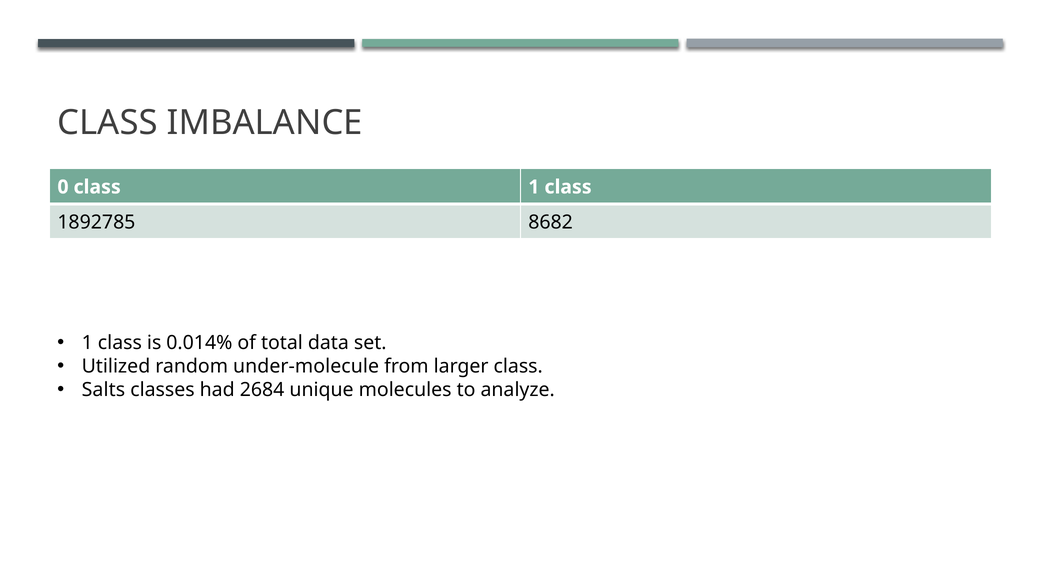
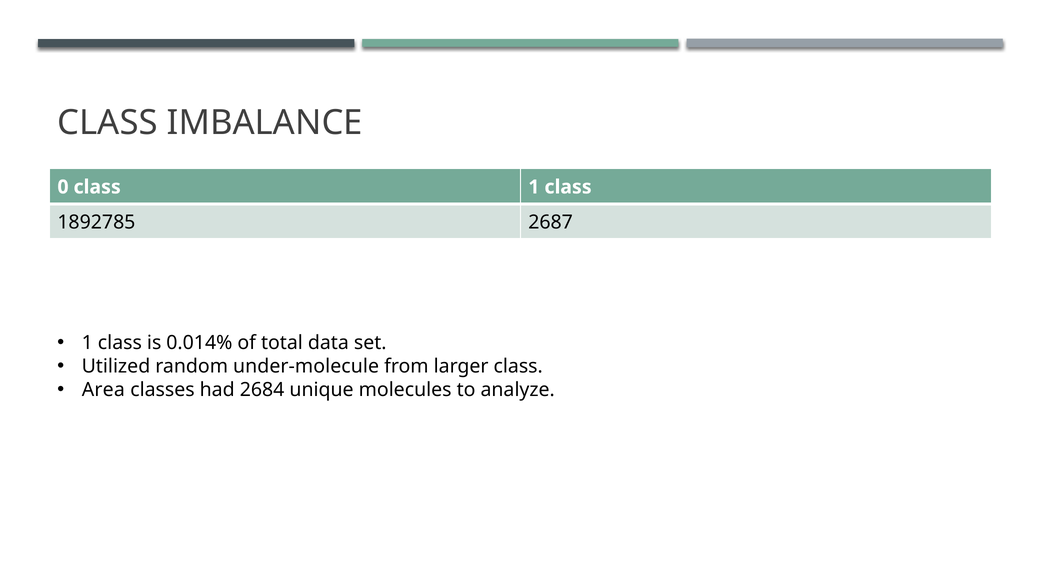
8682: 8682 -> 2687 (551, 222)
Salts: Salts -> Area (103, 390)
